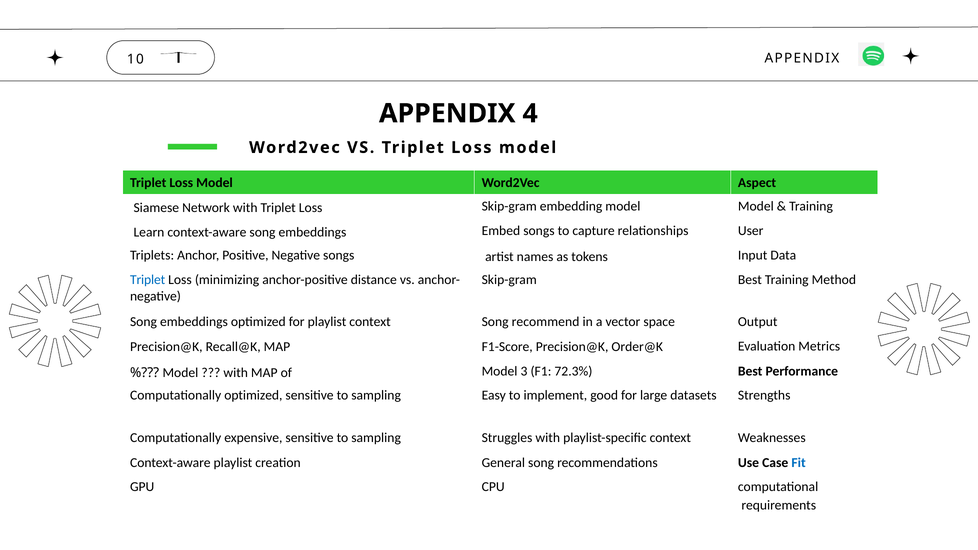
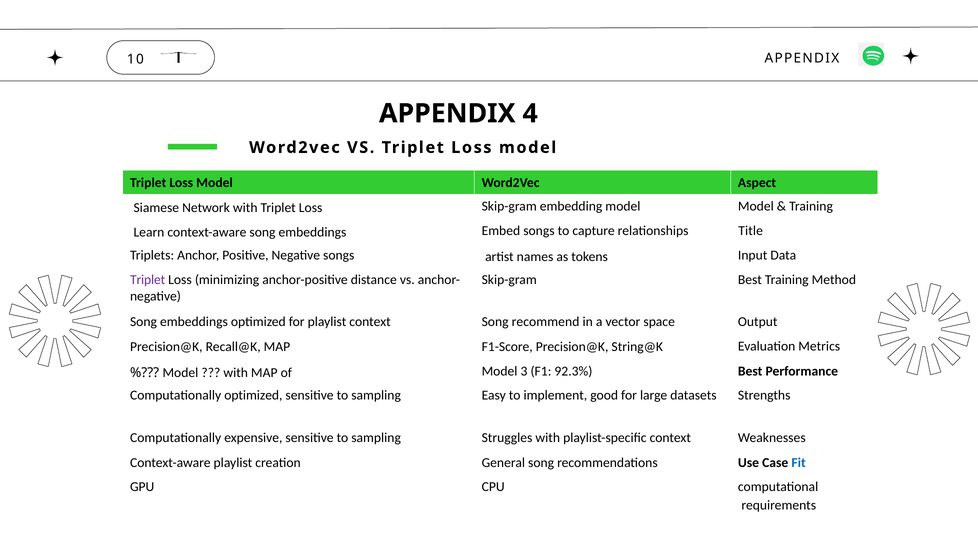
User: User -> Title (751, 231)
Triplet colour: blue -> purple (148, 280)
Order@K: Order@K -> String@K (637, 347)
72.3%: 72.3% -> 92.3% (573, 371)
